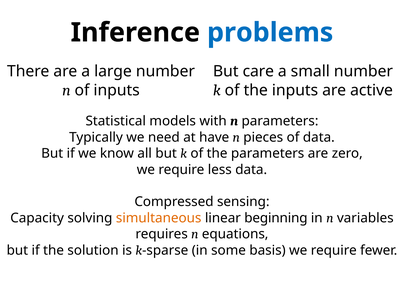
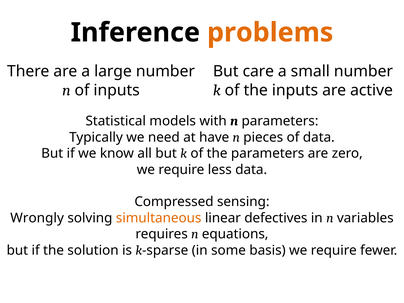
problems colour: blue -> orange (270, 33)
Capacity: Capacity -> Wrongly (37, 218)
beginning: beginning -> defectives (276, 218)
